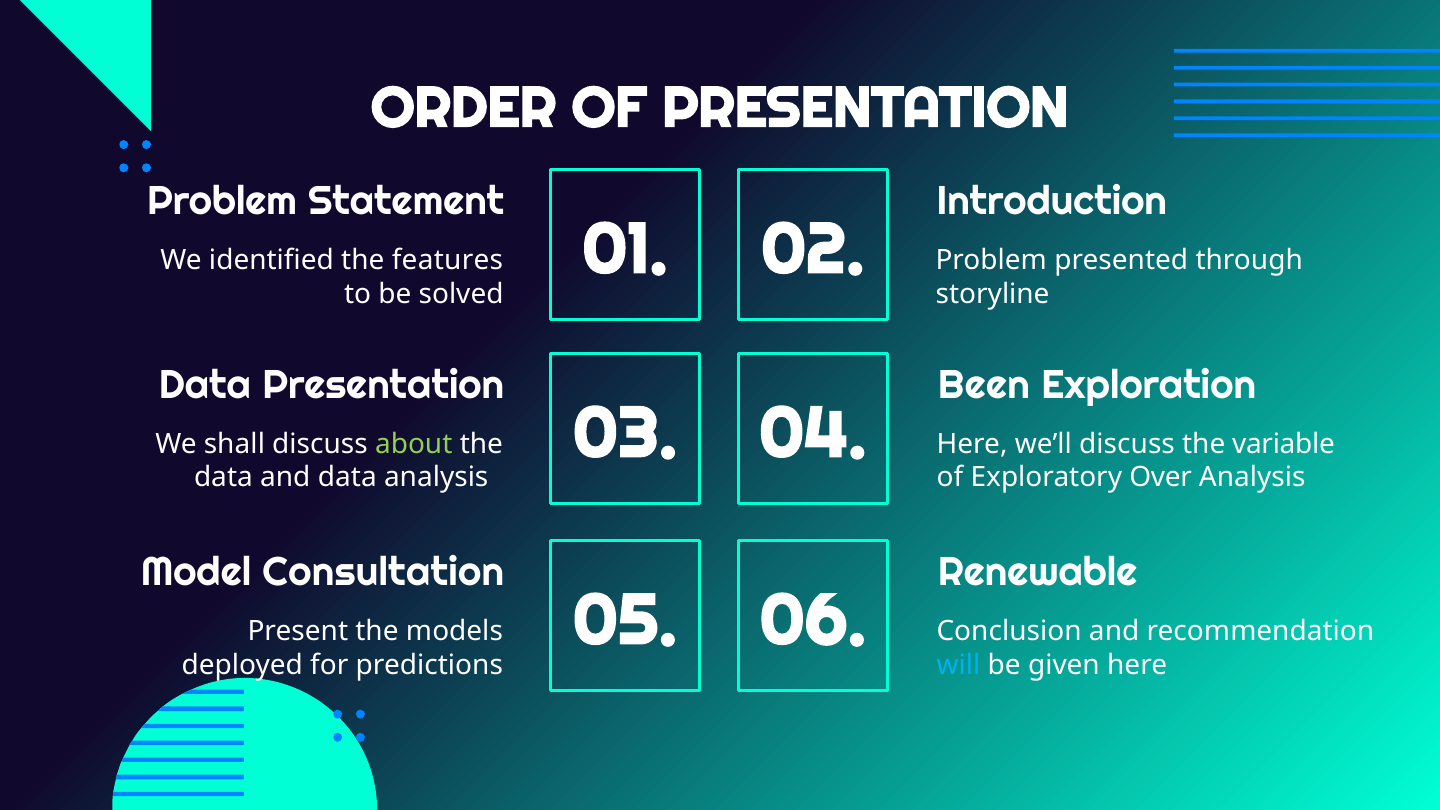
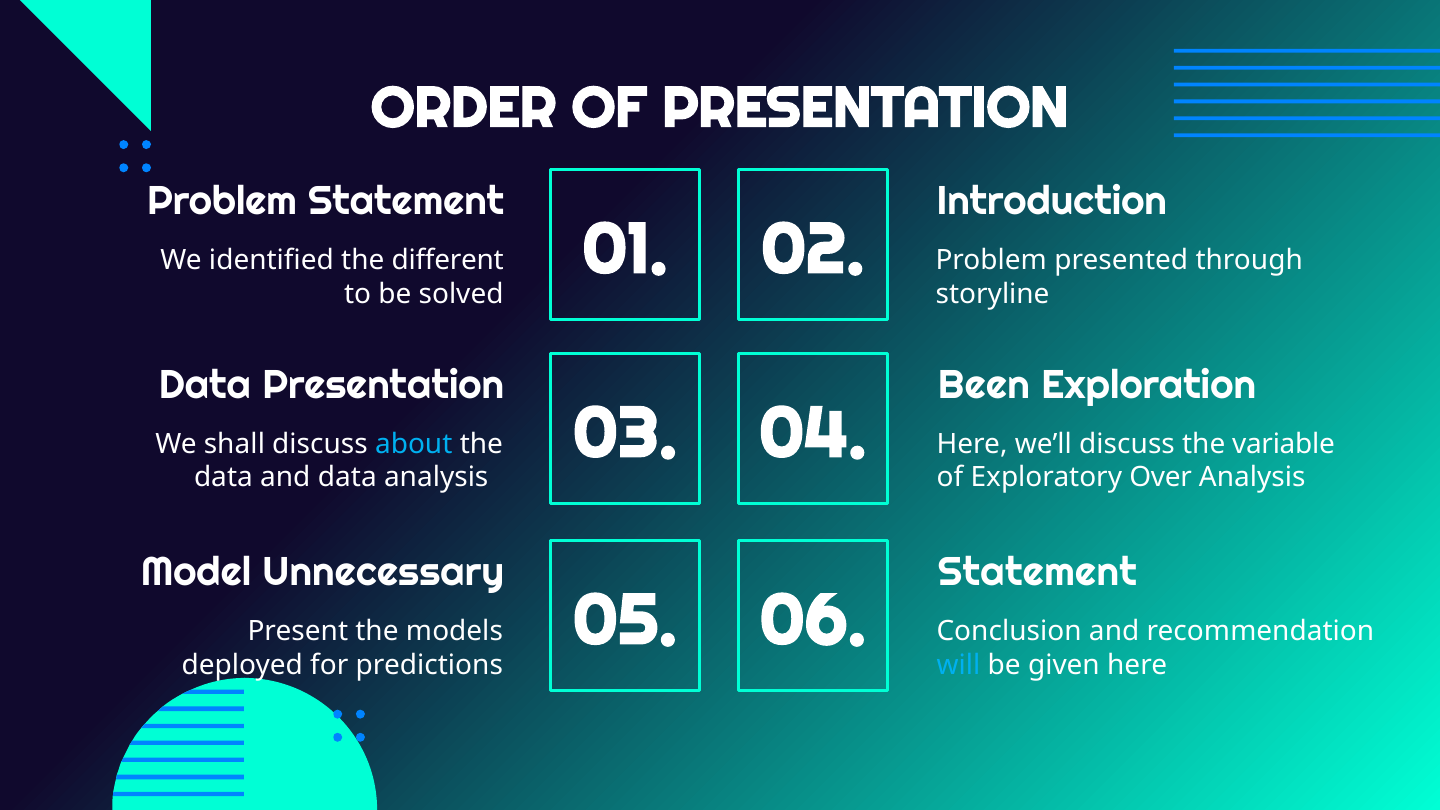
features: features -> different (448, 260)
about colour: light green -> light blue (414, 444)
Consultation: Consultation -> Unnecessary (383, 572)
Renewable: Renewable -> Statement (1037, 572)
